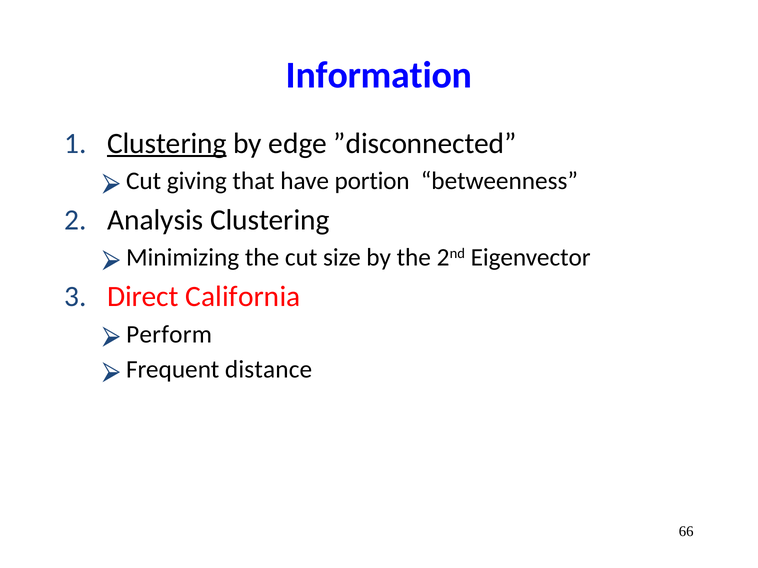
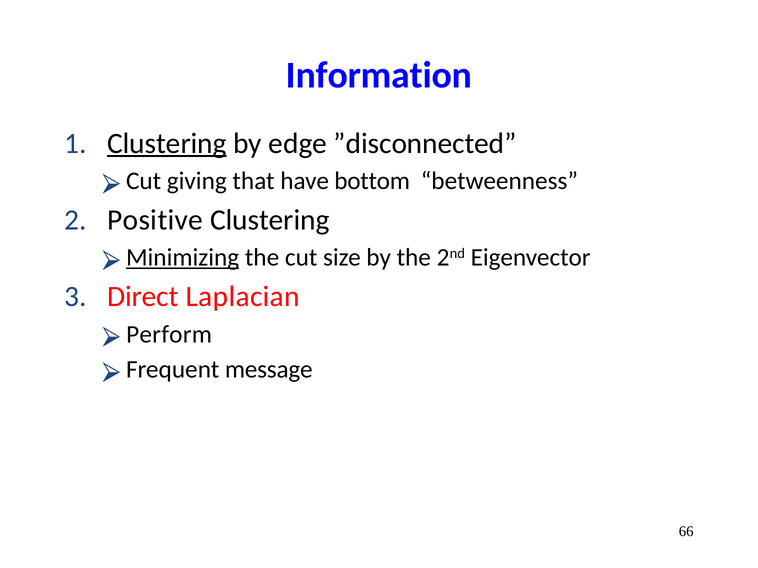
portion: portion -> bottom (372, 181)
Analysis: Analysis -> Positive (155, 220)
Minimizing underline: none -> present (183, 258)
California: California -> Laplacian (243, 297)
distance: distance -> message (269, 370)
